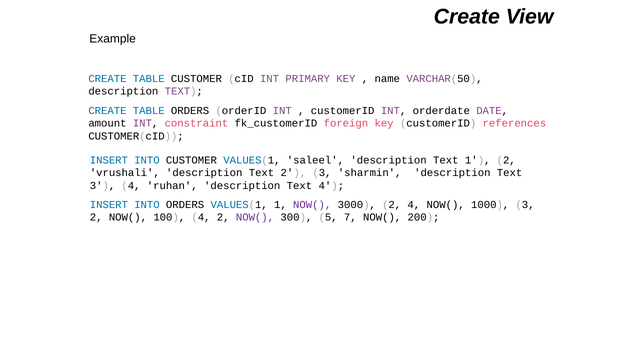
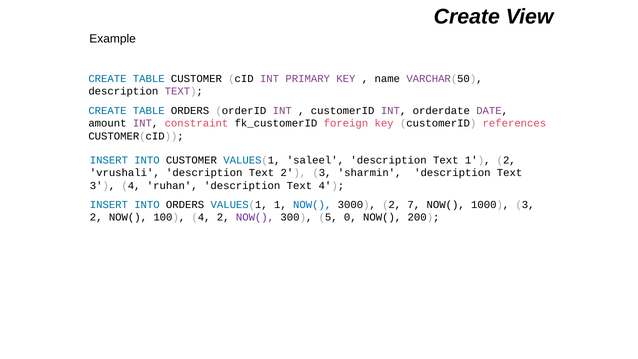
NOW( colour: purple -> blue (312, 205)
2 4: 4 -> 7 (414, 205)
7: 7 -> 0 (350, 217)
